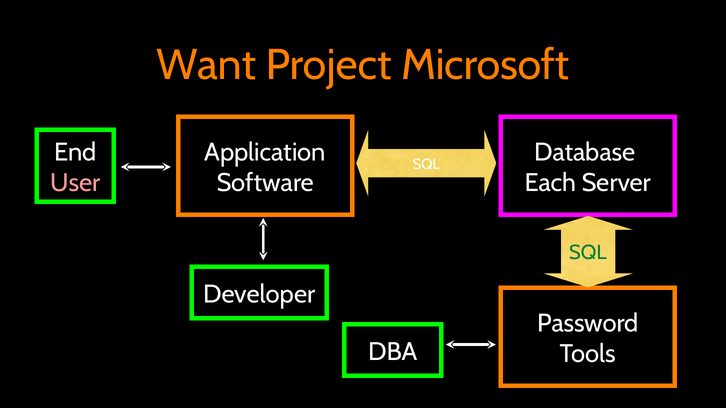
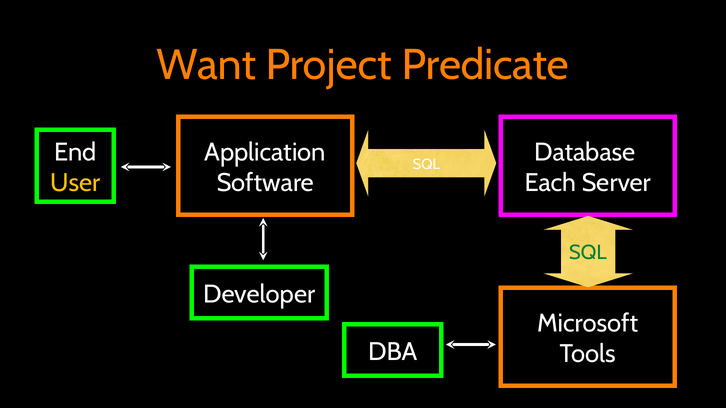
Microsoft: Microsoft -> Predicate (485, 65)
User colour: pink -> yellow (75, 183)
Password: Password -> Microsoft (588, 324)
